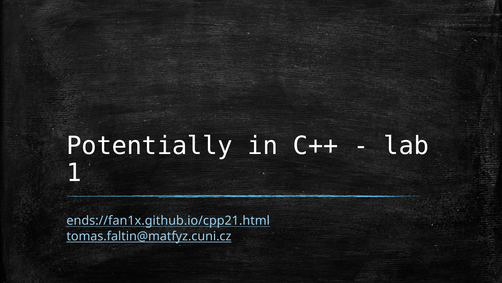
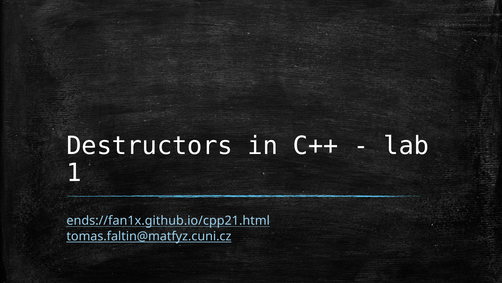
Potentially: Potentially -> Destructors (150, 146)
